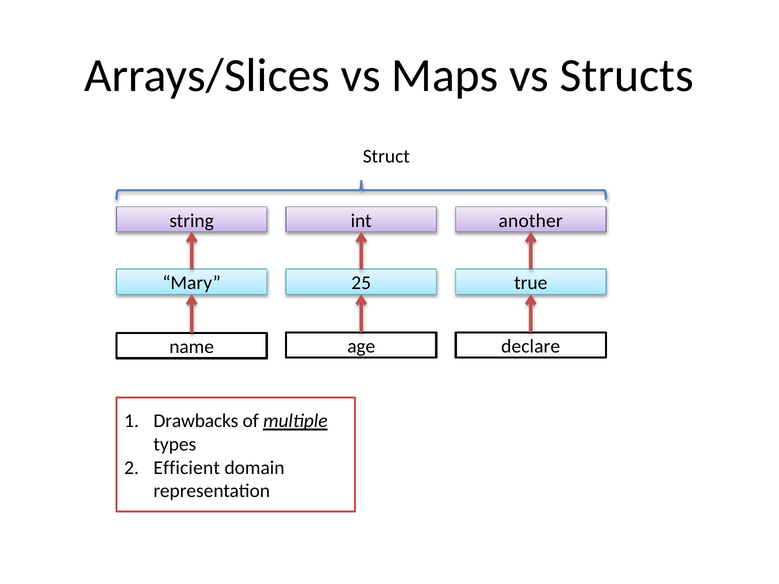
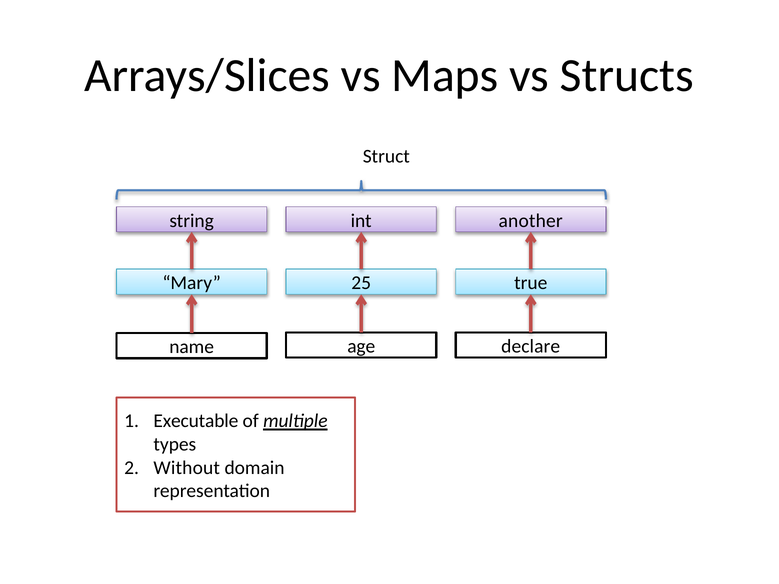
Drawbacks: Drawbacks -> Executable (196, 421)
Efficient: Efficient -> Without (187, 468)
